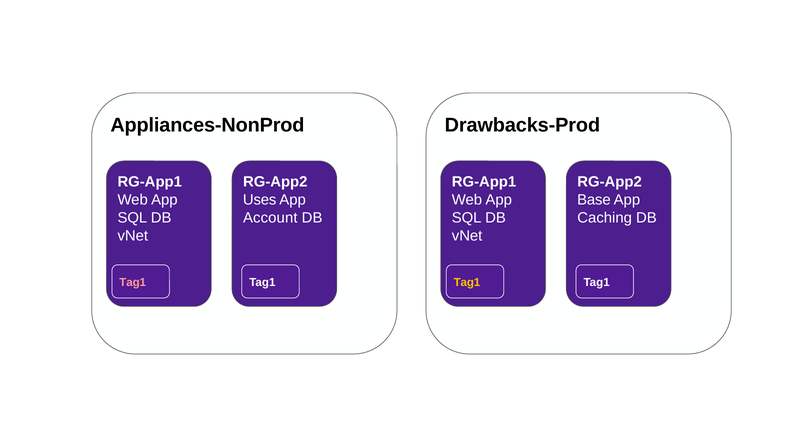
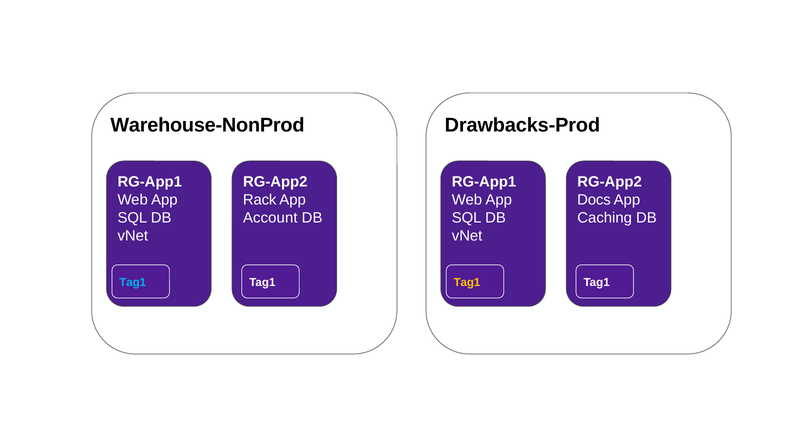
Appliances-NonProd: Appliances-NonProd -> Warehouse-NonProd (207, 125)
Uses: Uses -> Rack (260, 200)
Base: Base -> Docs (594, 200)
Tag1 colour: pink -> light blue (133, 282)
